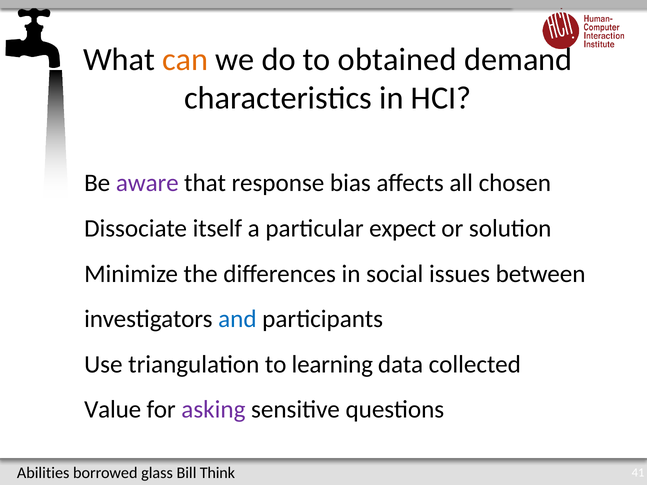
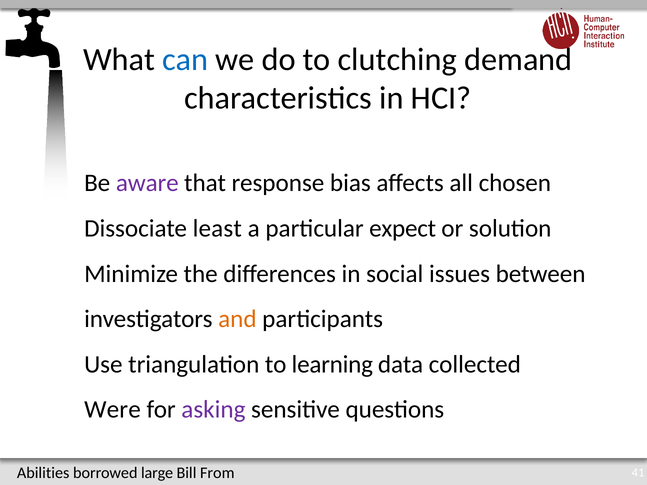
can colour: orange -> blue (185, 59)
obtained: obtained -> clutching (397, 59)
itself: itself -> least (217, 229)
and colour: blue -> orange (237, 319)
Value: Value -> Were (112, 410)
glass: glass -> large (157, 473)
Think: Think -> From (217, 473)
